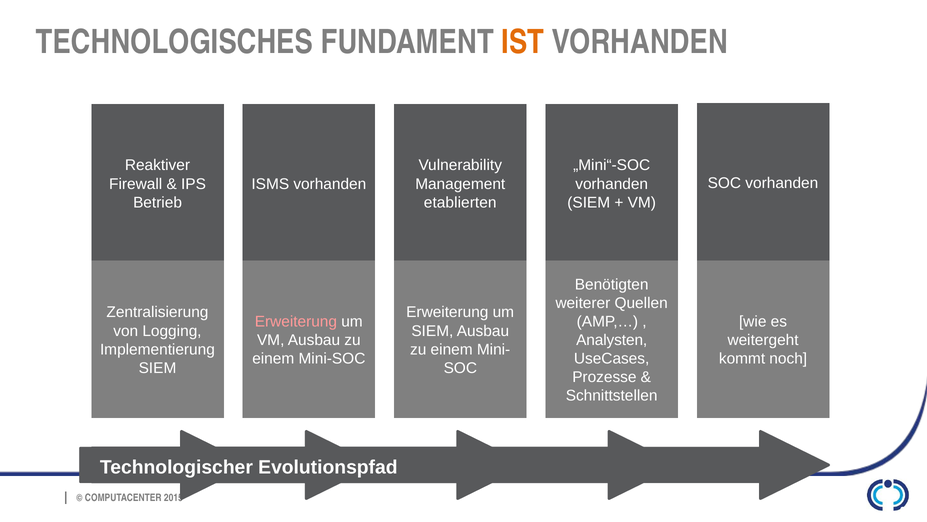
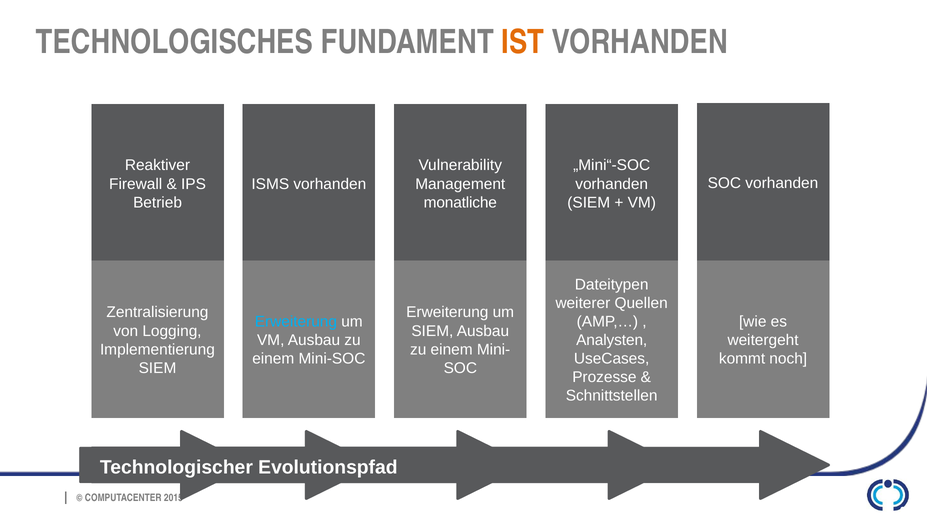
etablierten: etablierten -> monatliche (460, 202)
Benötigten: Benötigten -> Dateitypen (612, 284)
Erweiterung colour: pink -> light blue (296, 321)
